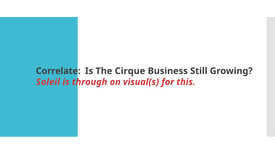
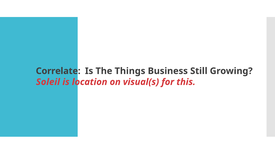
Cirque: Cirque -> Things (130, 71)
through: through -> location (90, 82)
